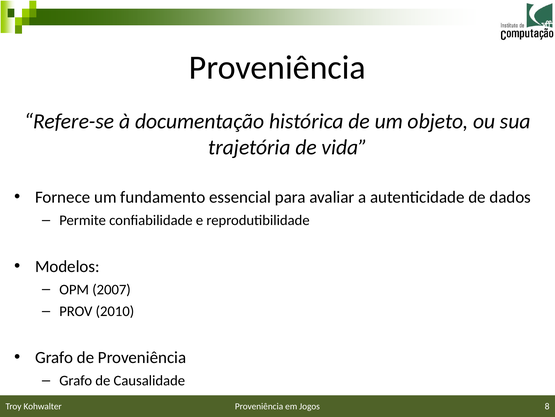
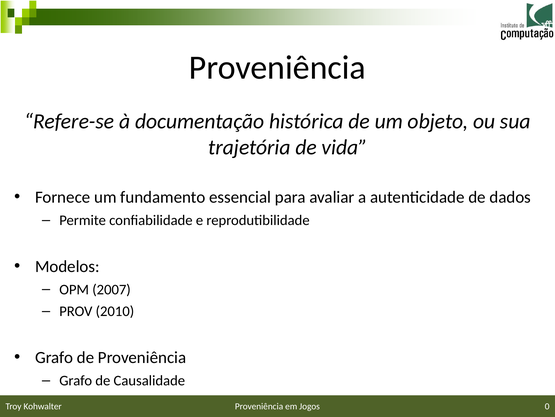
8: 8 -> 0 (547, 406)
